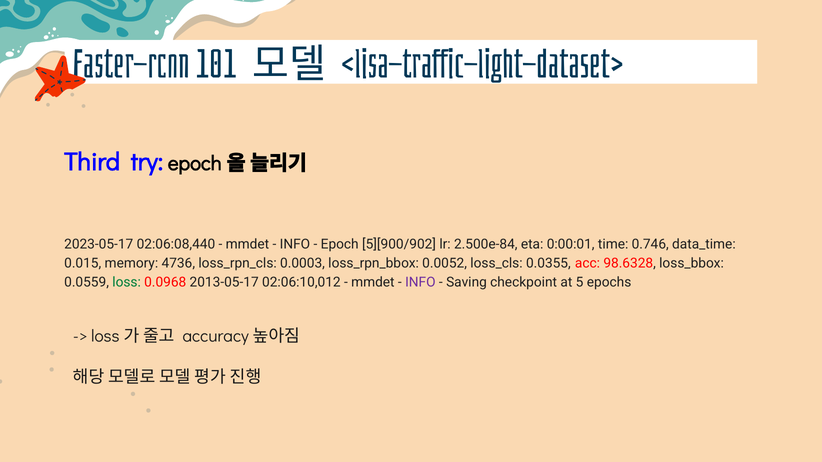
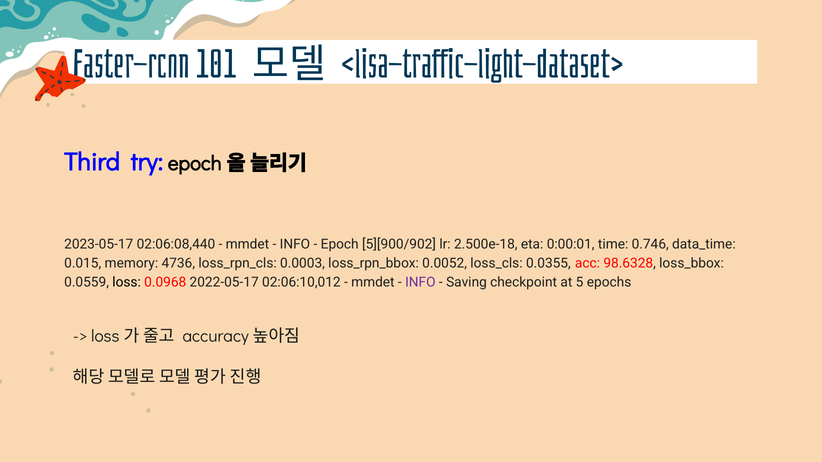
2.500e-84: 2.500e-84 -> 2.500e-18 (486, 245)
loss colour: green -> black (127, 282)
2013-05-17: 2013-05-17 -> 2022-05-17 (224, 282)
